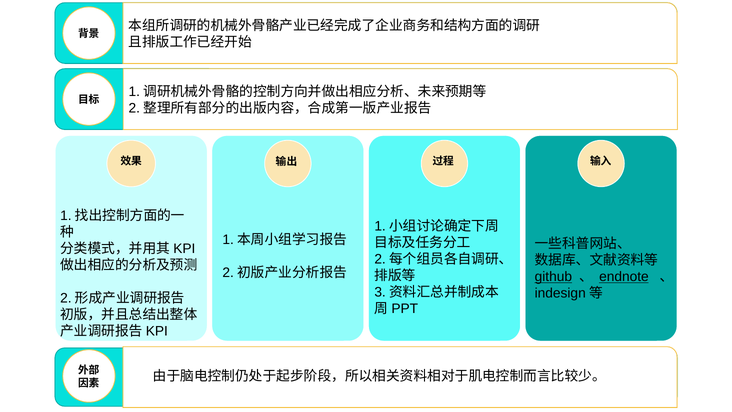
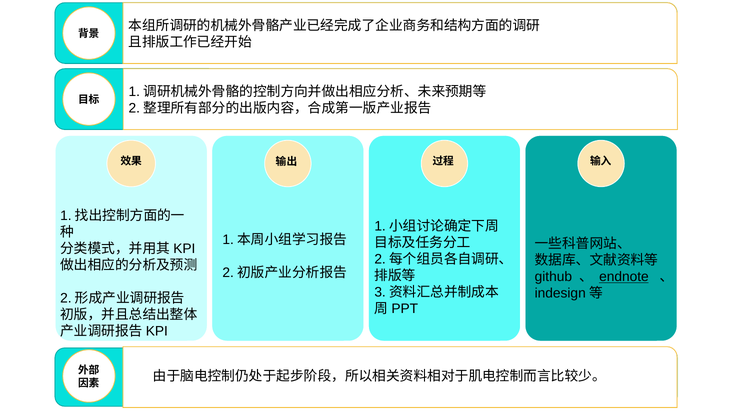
github underline: present -> none (553, 277)
